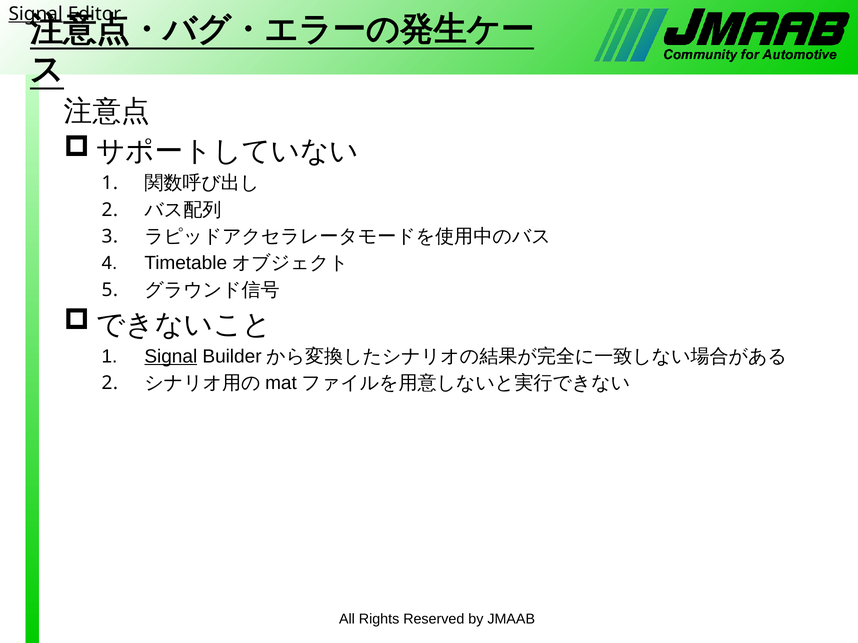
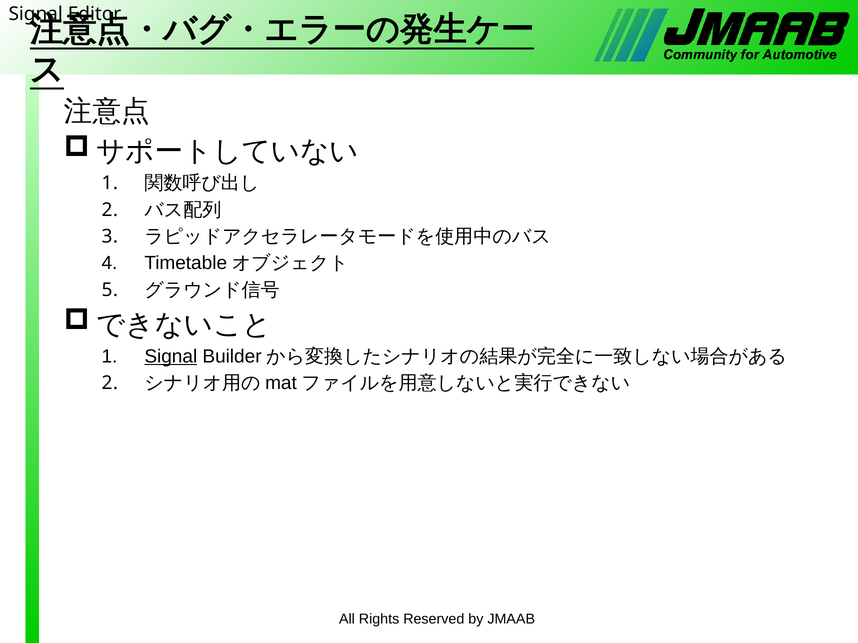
Signal underline: present -> none (36, 14)
